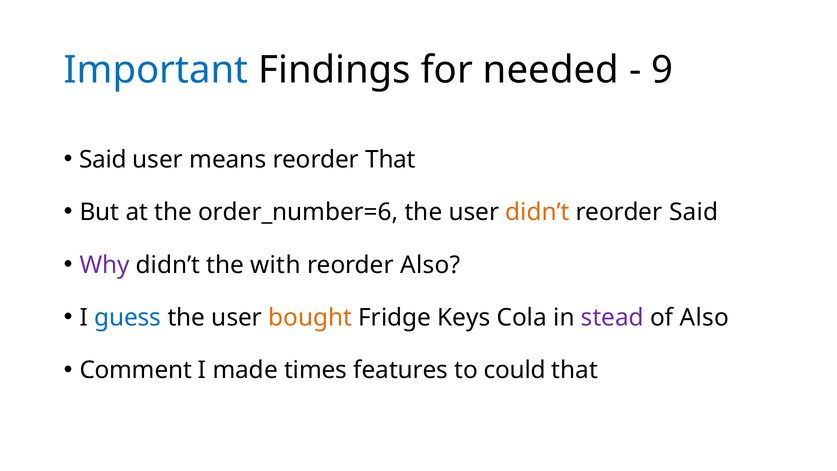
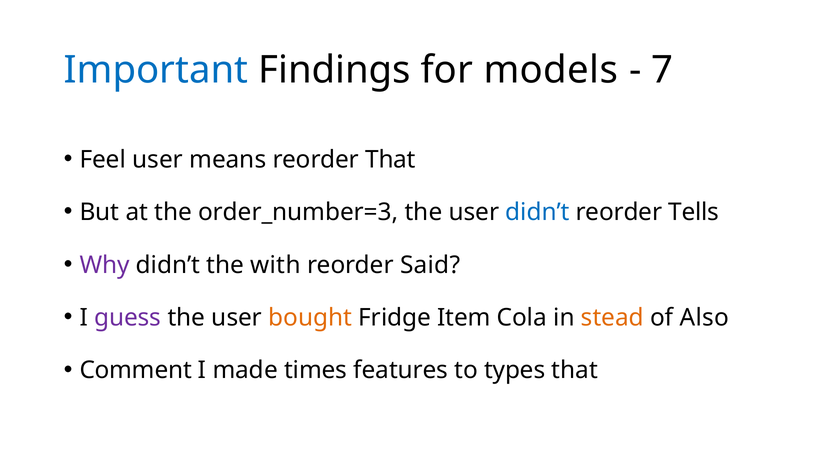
needed: needed -> models (551, 70)
9: 9 -> 7 (662, 70)
Said: Said -> Feel (103, 159)
order_number=6: order_number=6 -> order_number=3 (298, 212)
didn’t colour: orange -> blue (537, 212)
reorder Said: Said -> Tells (694, 212)
reorder Also: Also -> Said (430, 265)
guess colour: blue -> purple (128, 318)
Keys: Keys -> Item (464, 318)
stead colour: purple -> orange (612, 318)
could: could -> types (515, 370)
